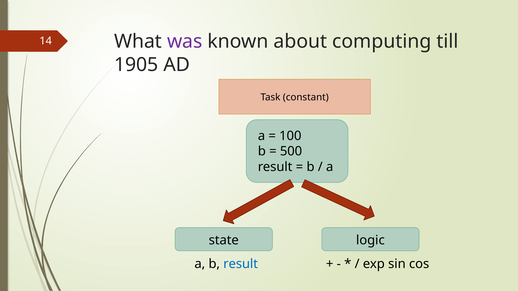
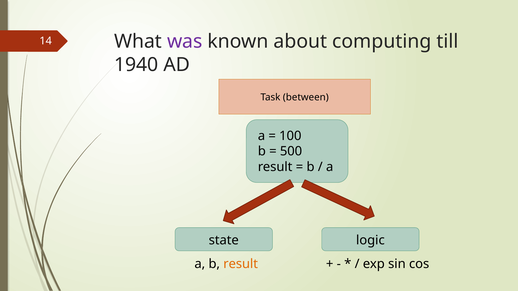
1905: 1905 -> 1940 (136, 65)
constant: constant -> between (306, 97)
result colour: blue -> orange (241, 264)
